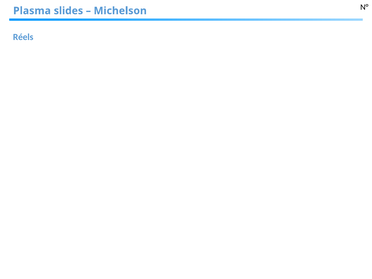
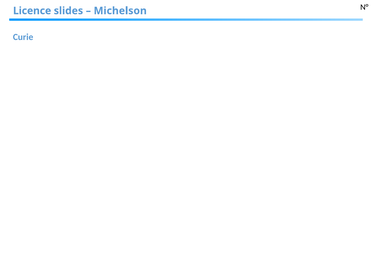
Plasma: Plasma -> Licence (32, 11)
Réels: Réels -> Curie (23, 37)
